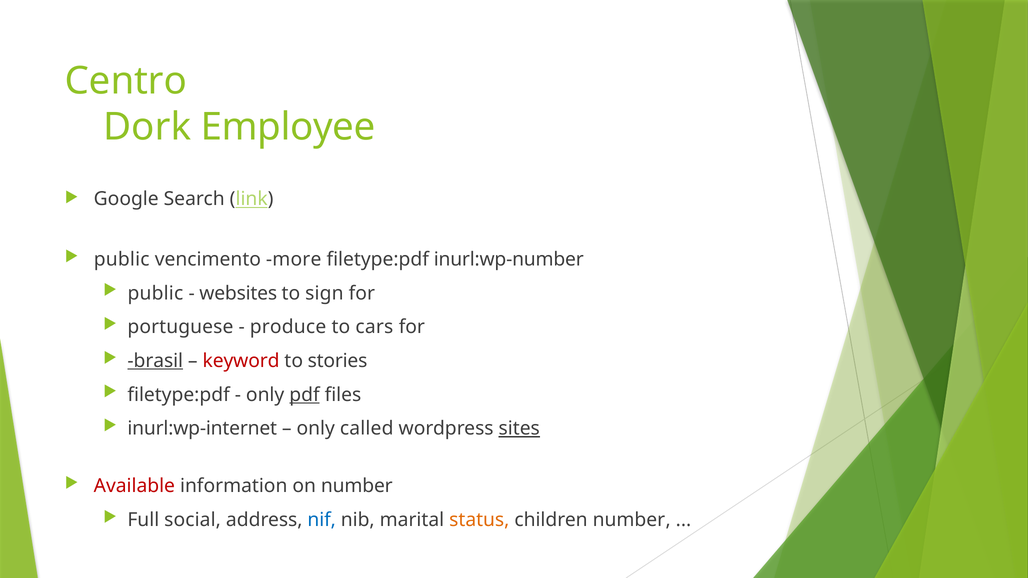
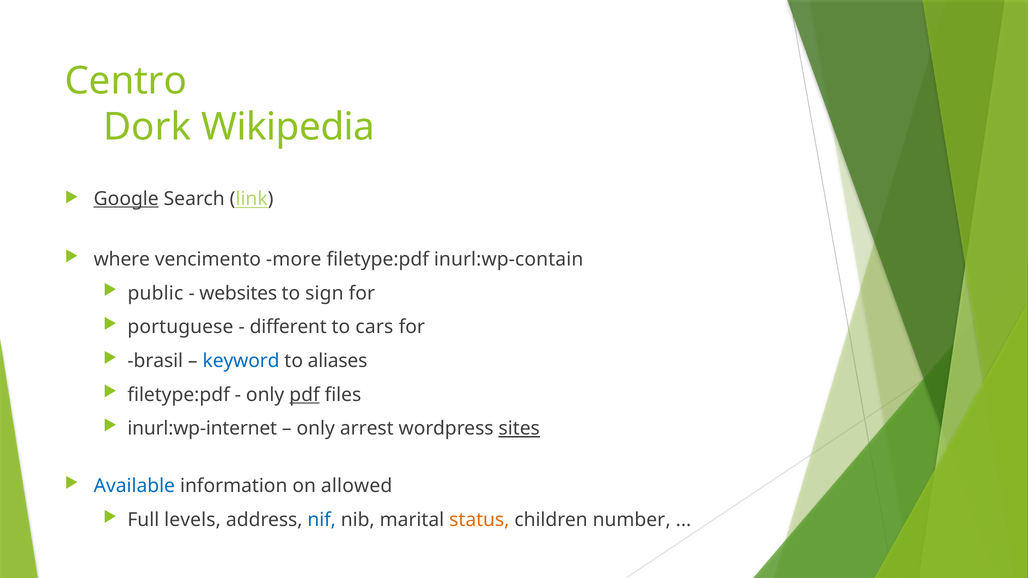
Employee: Employee -> Wikipedia (288, 127)
Google underline: none -> present (126, 199)
public: public -> where (122, 259)
inurl:wp-number: inurl:wp-number -> inurl:wp-contain (509, 259)
produce: produce -> different (288, 327)
brasil underline: present -> none (155, 361)
keyword colour: red -> blue (241, 361)
stories: stories -> aliases (338, 361)
called: called -> arrest (367, 429)
Available colour: red -> blue (134, 486)
on number: number -> allowed (357, 486)
social: social -> levels (193, 520)
